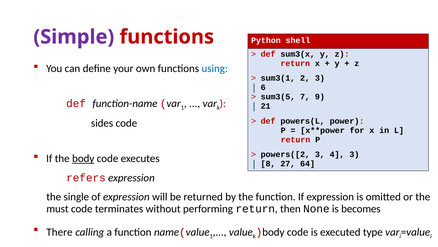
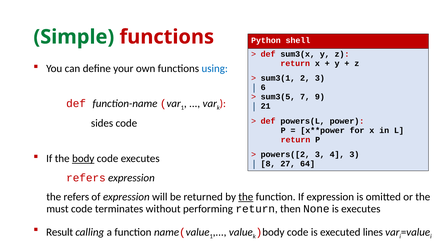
Simple colour: purple -> green (74, 37)
the single: single -> refers (76, 197)
the underline: none -> present (246, 197)
is becomes: becomes -> executes (361, 208)
There: There -> Result (60, 231)
type: type -> lines (373, 231)
